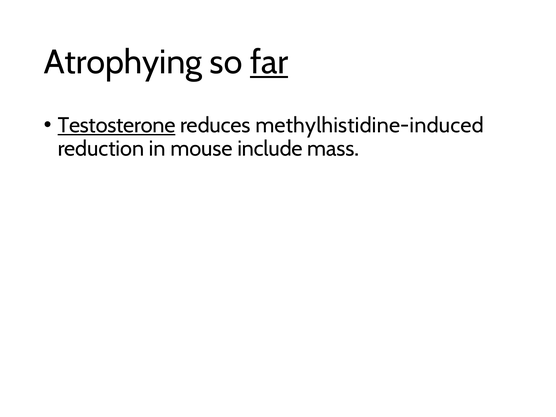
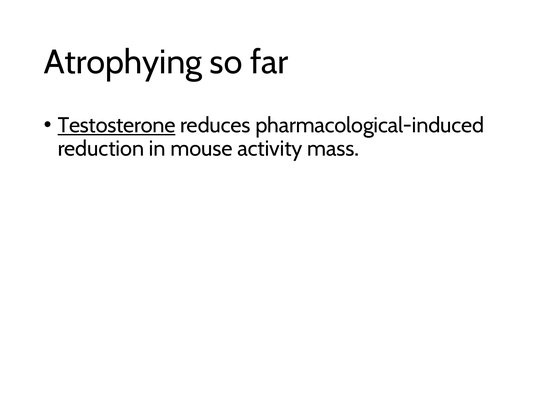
far underline: present -> none (269, 62)
methylhistidine-induced: methylhistidine-induced -> pharmacological-induced (370, 125)
include: include -> activity (270, 149)
